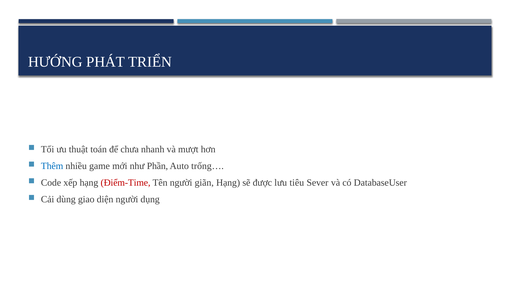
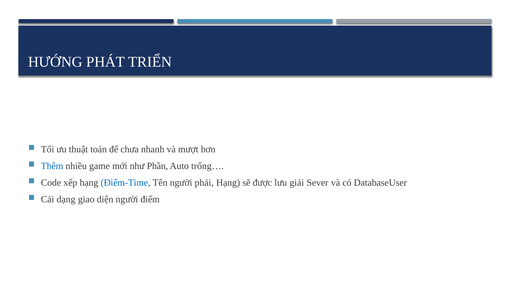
Điểm-Time colour: red -> blue (126, 183)
giãn: giãn -> phải (204, 183)
tiêu: tiêu -> giải (297, 183)
dùng: dùng -> dạng (66, 199)
dụng: dụng -> điểm (150, 199)
